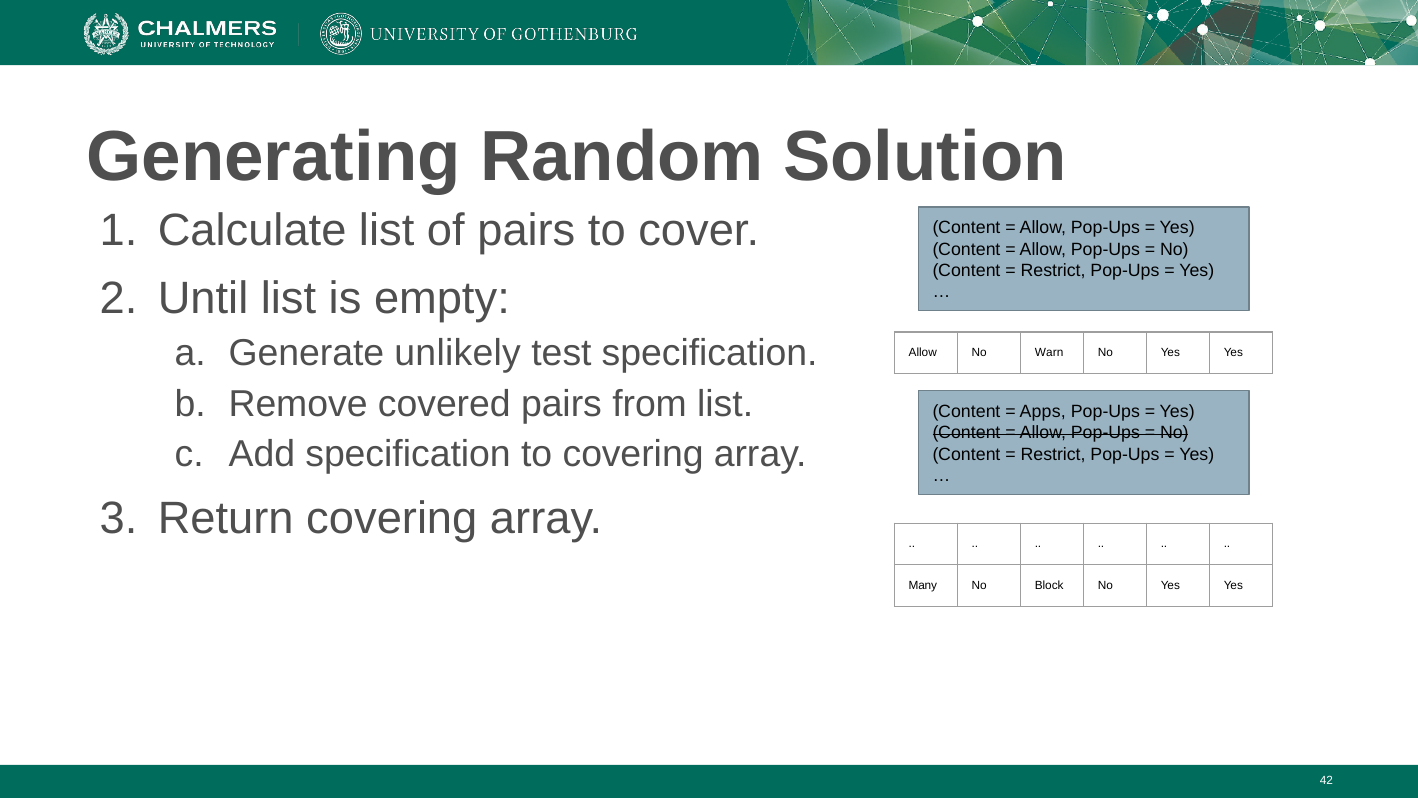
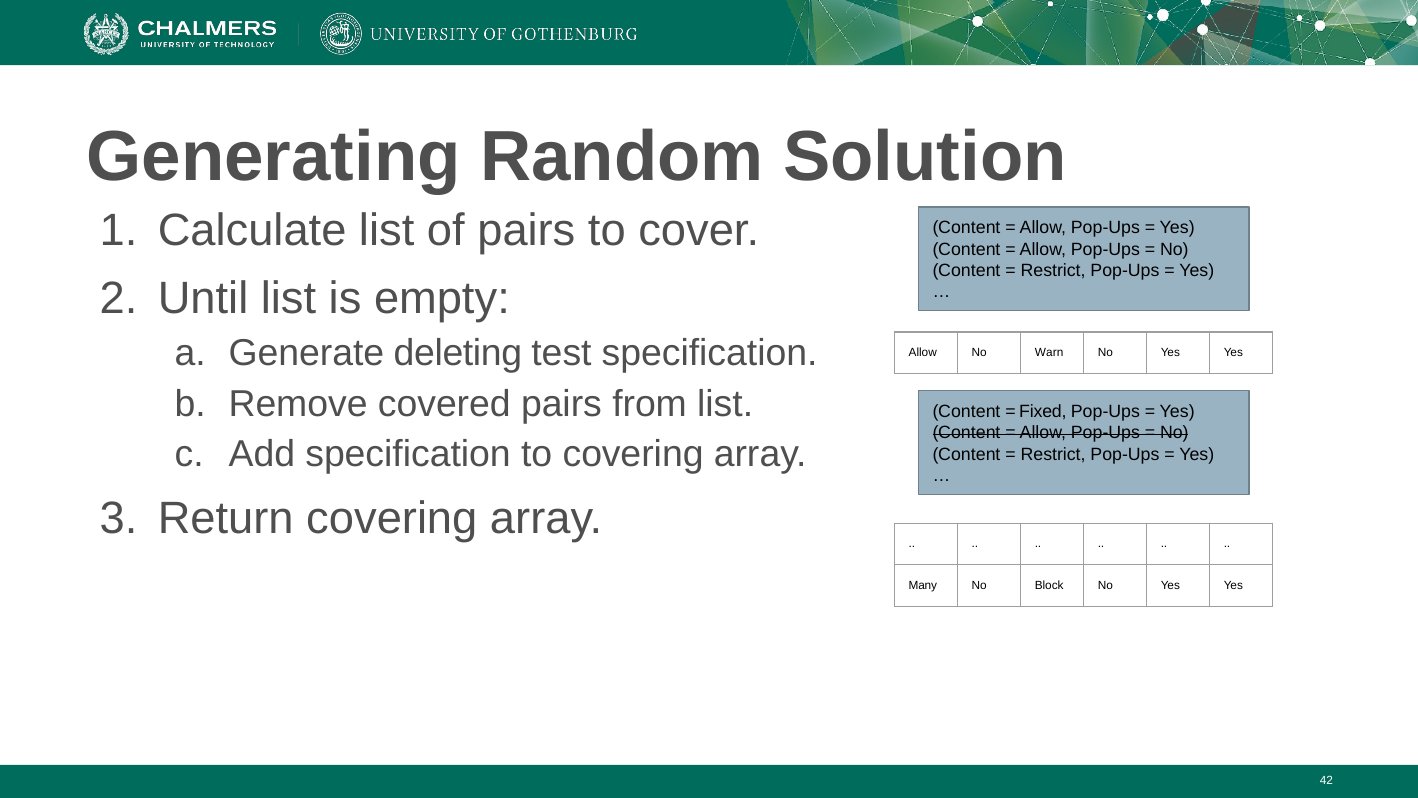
unlikely: unlikely -> deleting (458, 353)
Apps: Apps -> Fixed (1043, 412)
